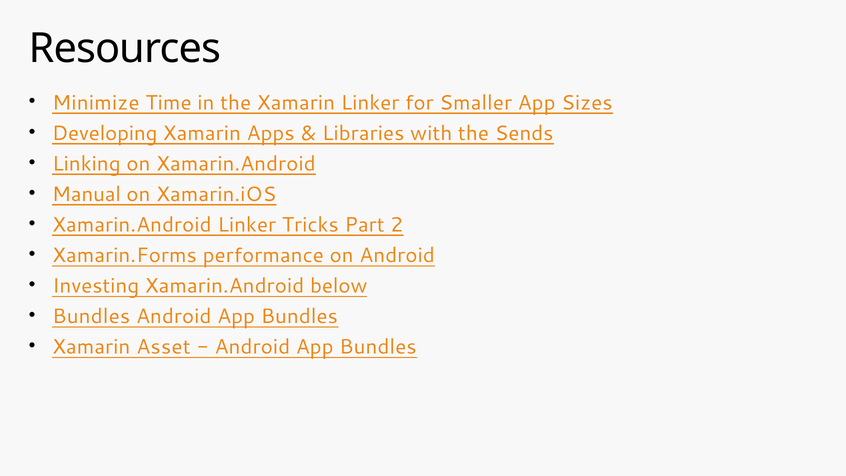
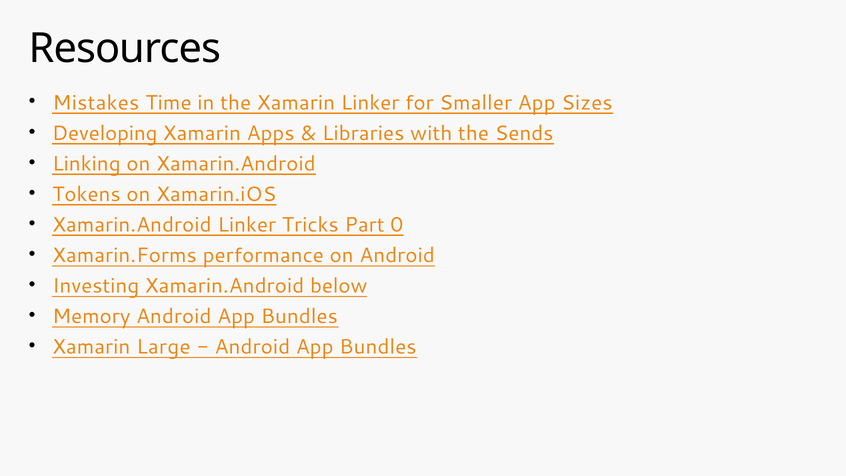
Minimize: Minimize -> Mistakes (96, 103)
Manual: Manual -> Tokens (86, 194)
2: 2 -> 0 (397, 225)
Bundles: Bundles -> Memory (91, 316)
Asset: Asset -> Large (163, 347)
